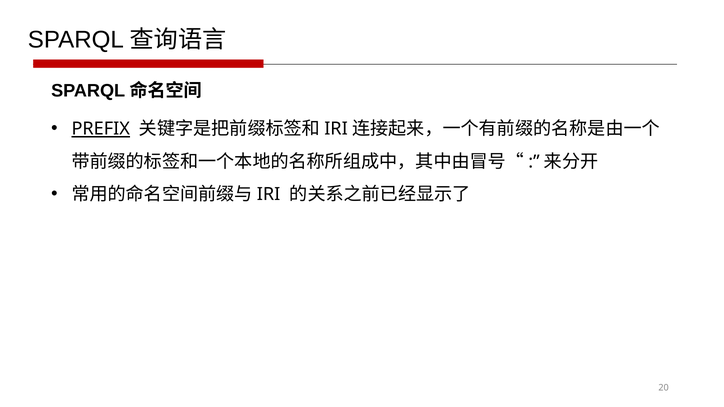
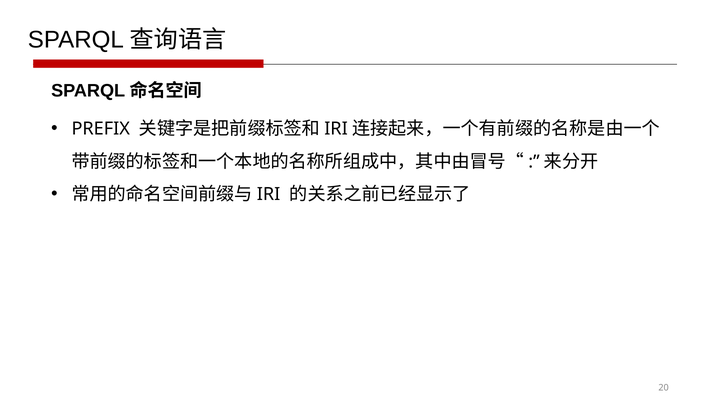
PREFIX underline: present -> none (101, 129)
